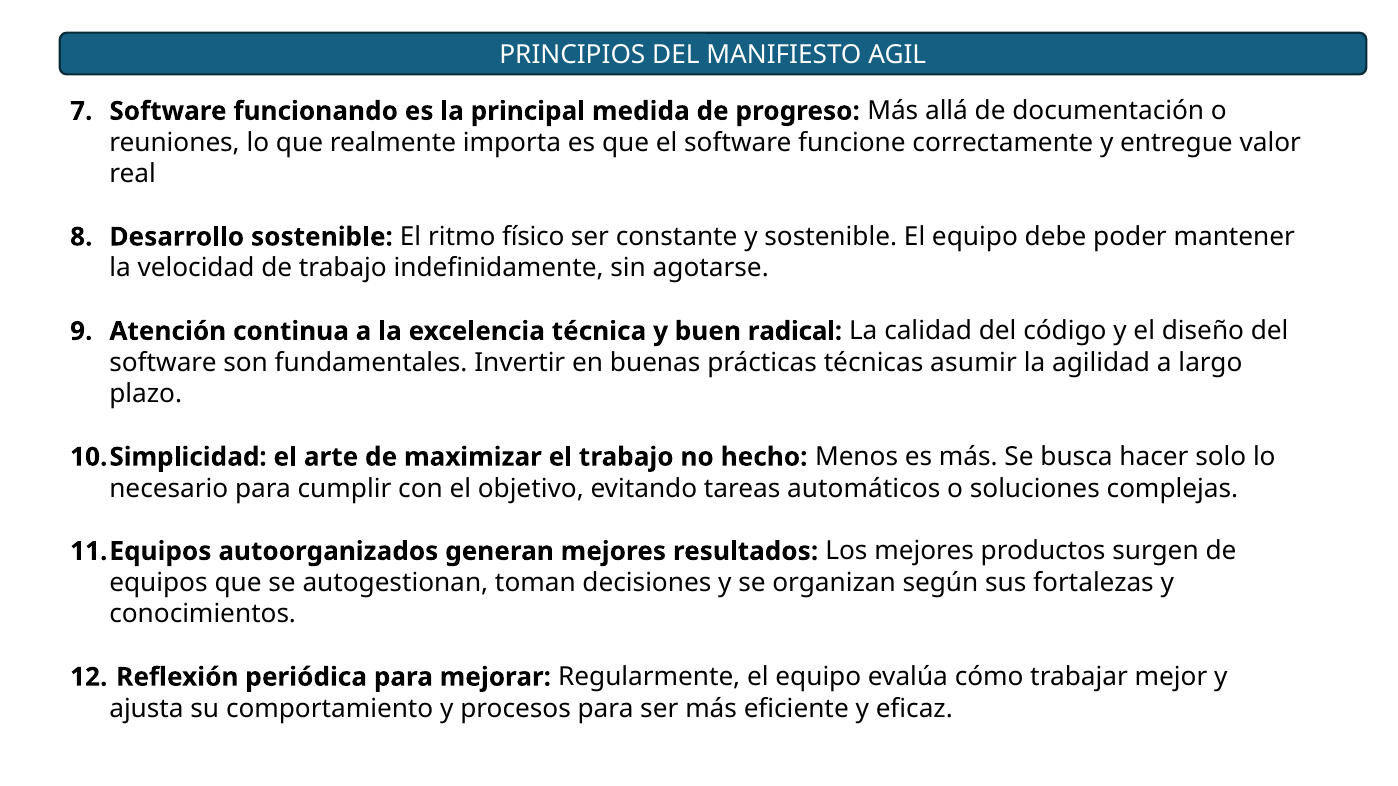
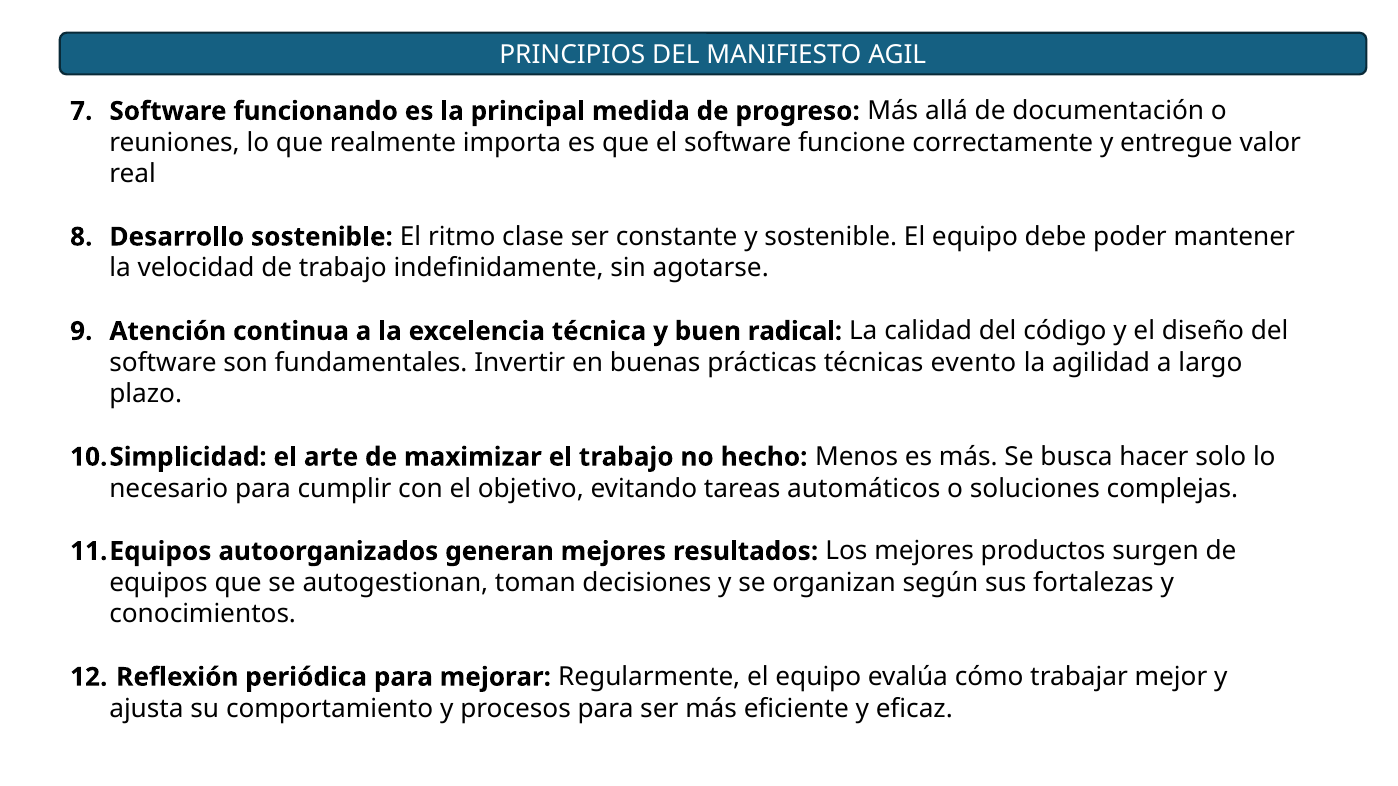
físico: físico -> clase (533, 237)
asumir: asumir -> evento (973, 363)
